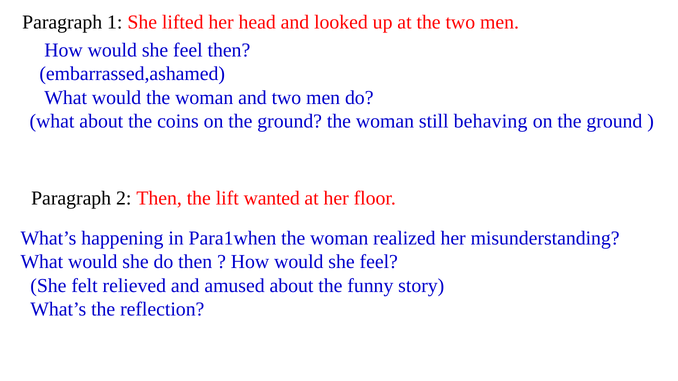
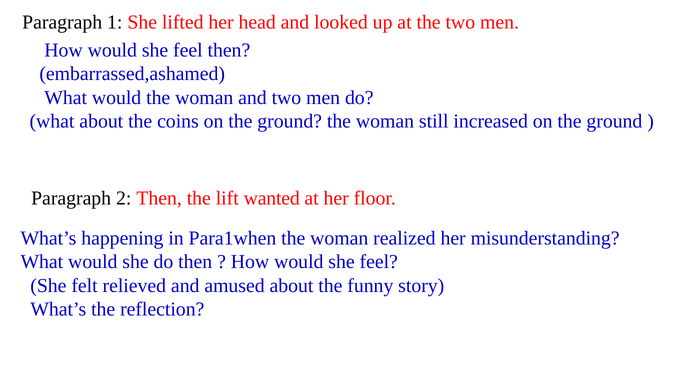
behaving: behaving -> increased (491, 121)
